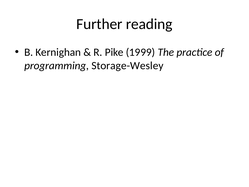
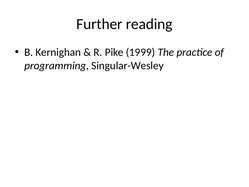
Storage-Wesley: Storage-Wesley -> Singular-Wesley (127, 66)
